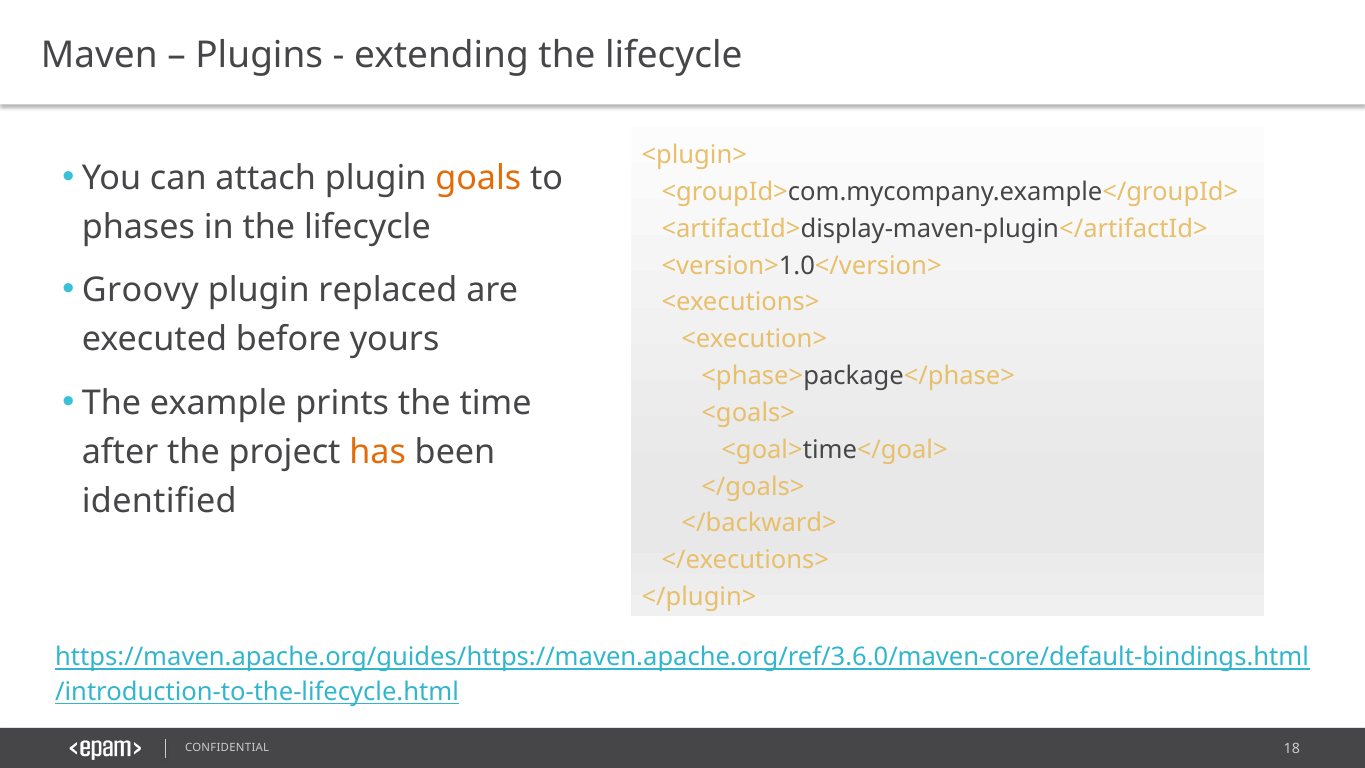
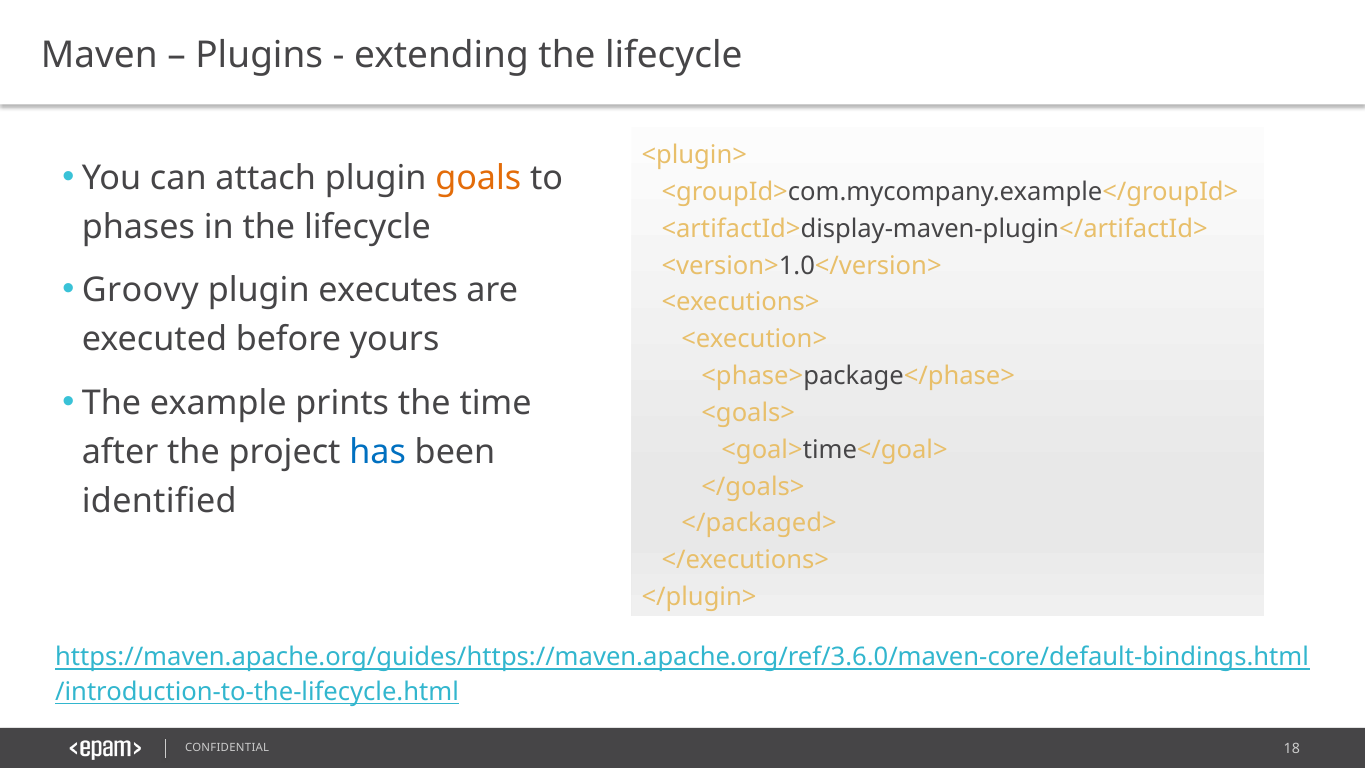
replaced: replaced -> executes (388, 290)
has colour: orange -> blue (378, 452)
</backward>: </backward> -> </packaged> (759, 523)
